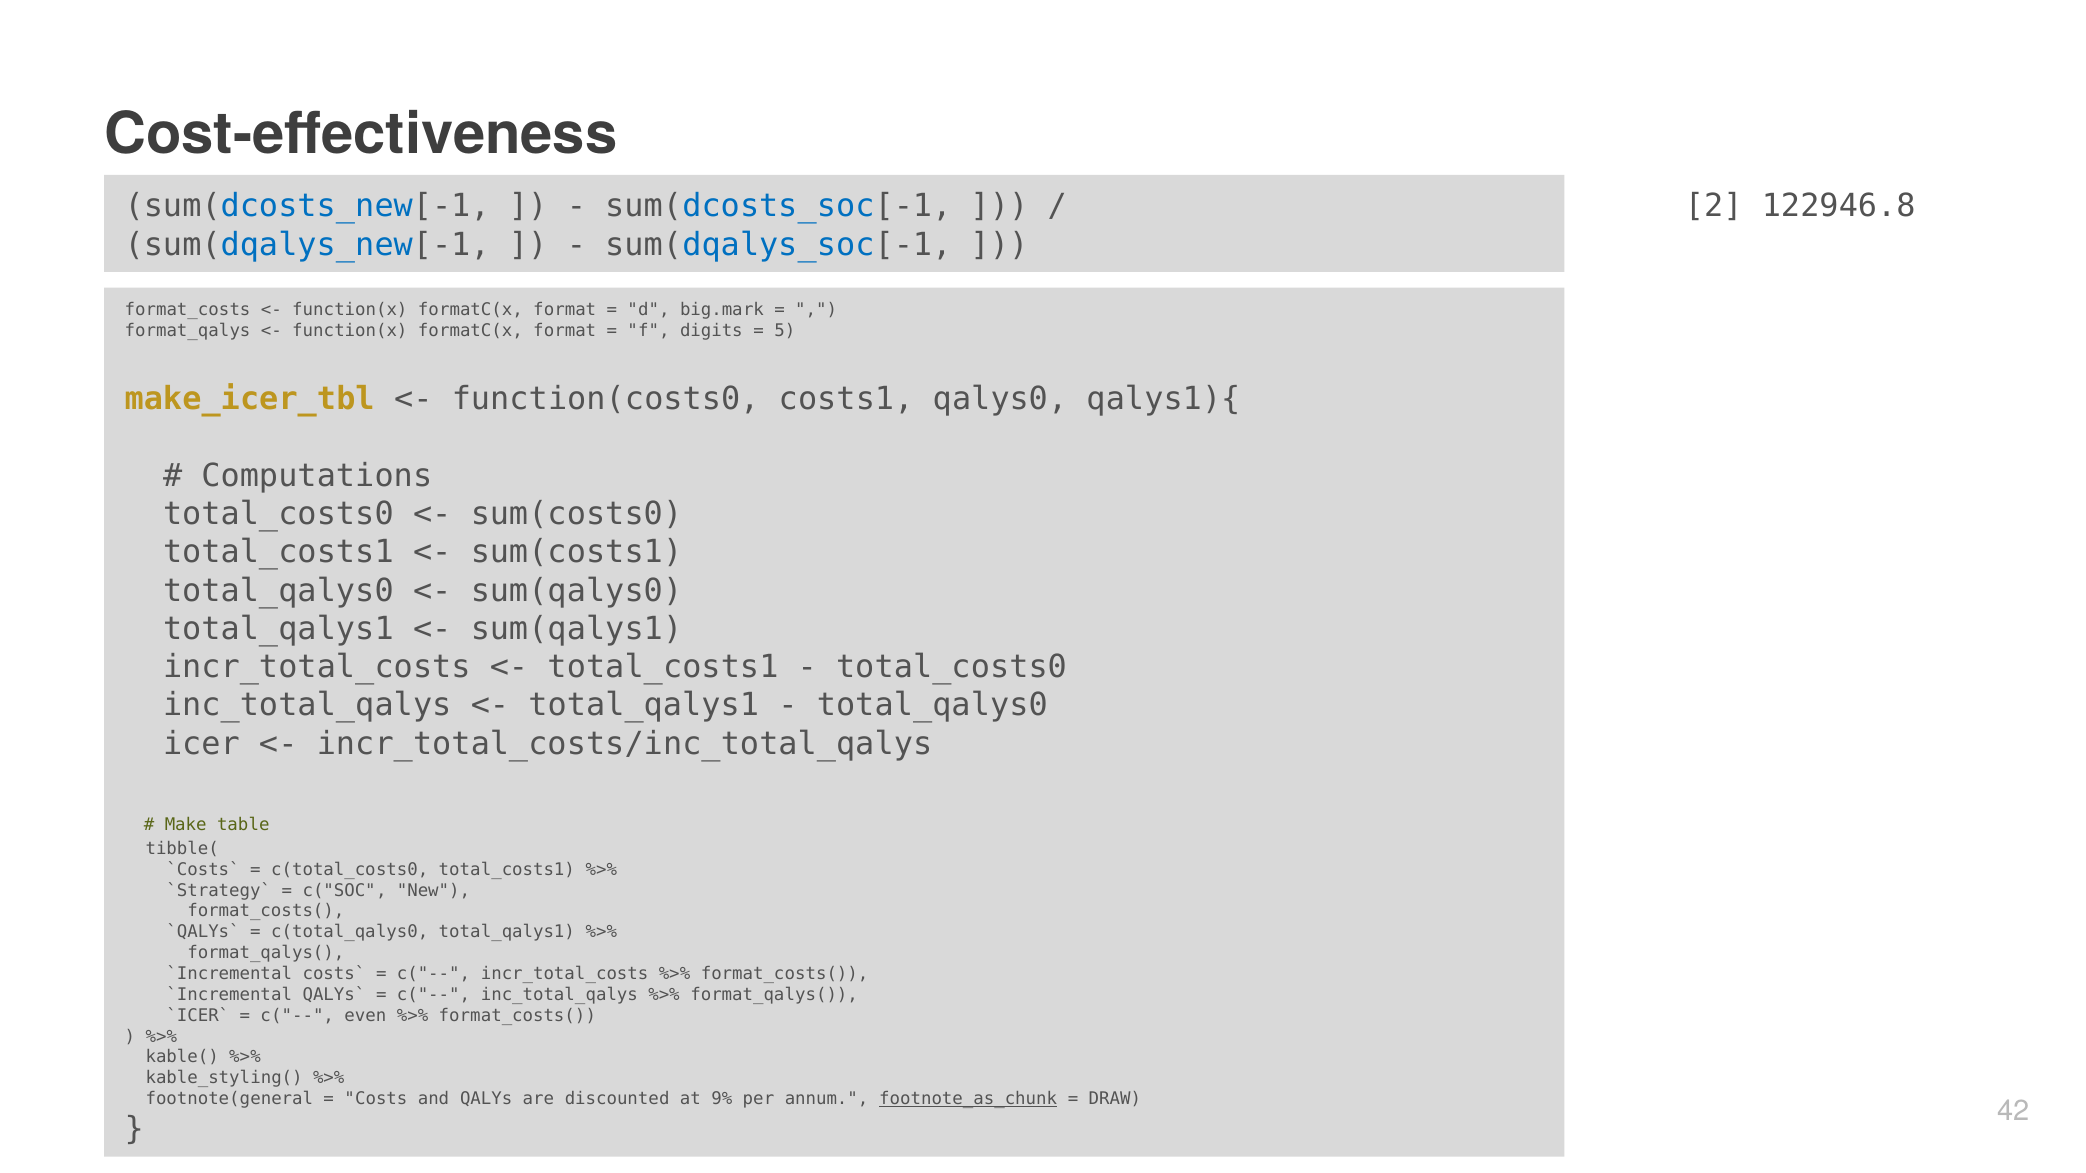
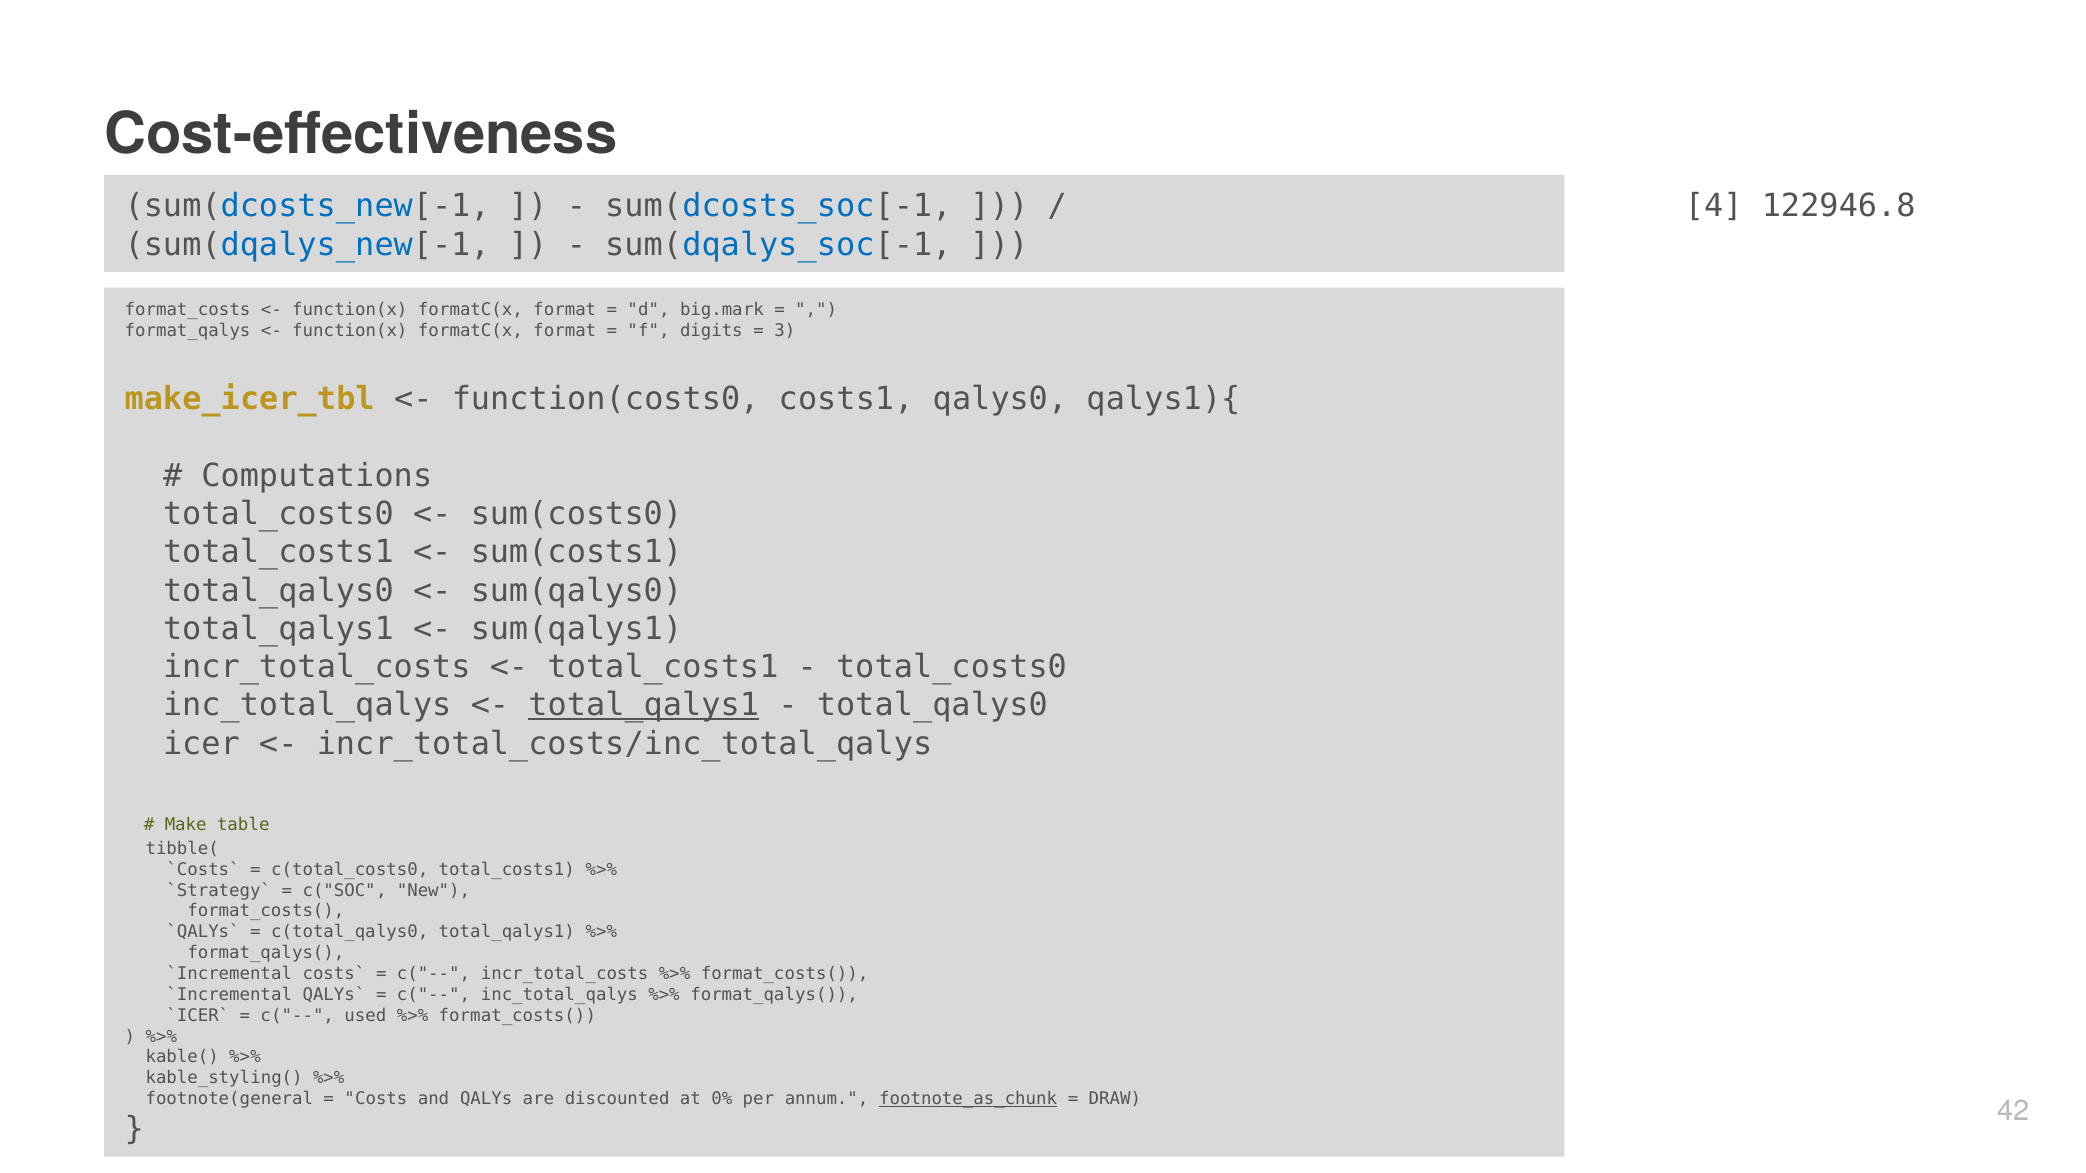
2: 2 -> 4 (1714, 207)
5: 5 -> 3 (785, 331)
total_qalys1 underline: none -> present (644, 706)
even: even -> used (365, 1016)
9%: 9% -> 0% (722, 1099)
